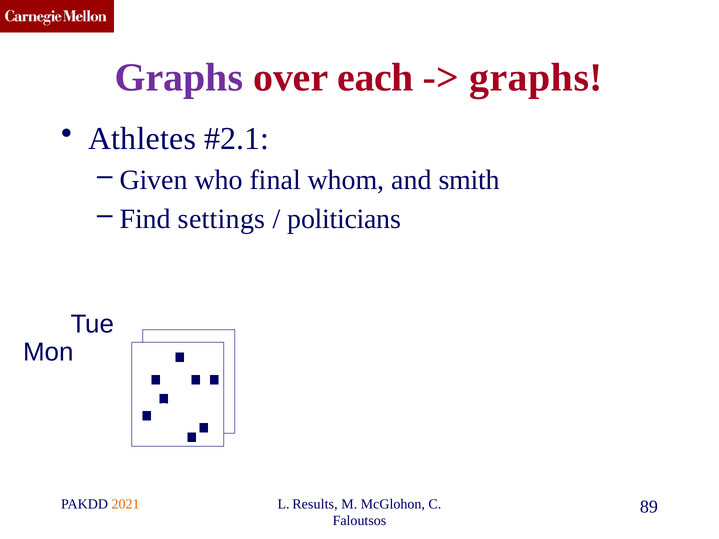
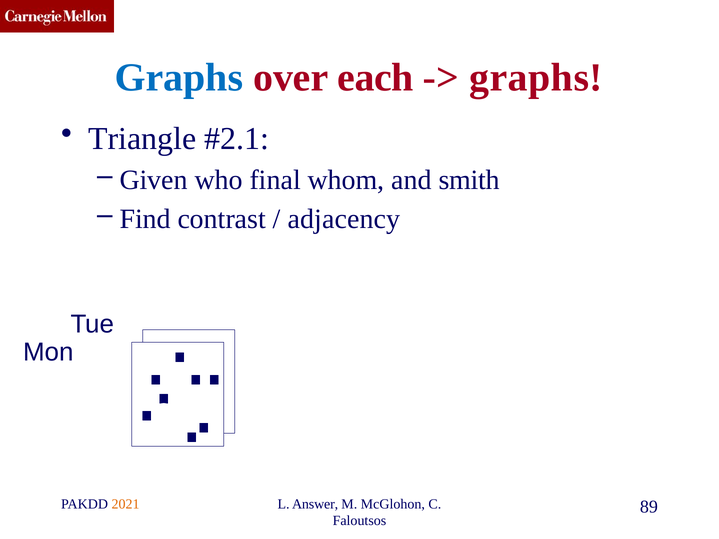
Graphs colour: purple -> blue (179, 78)
Athletes: Athletes -> Triangle (142, 139)
settings: settings -> contrast (222, 219)
politicians: politicians -> adjacency (344, 219)
Results: Results -> Answer (315, 504)
